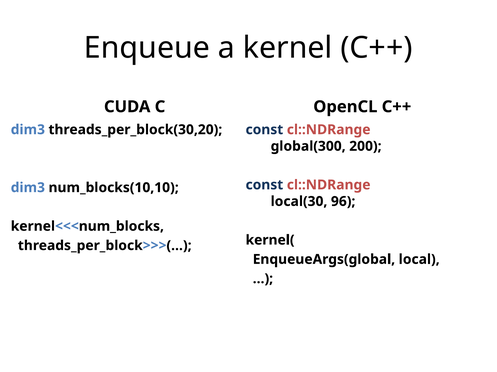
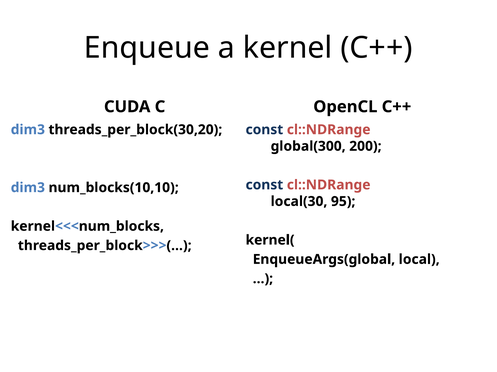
96: 96 -> 95 (343, 202)
